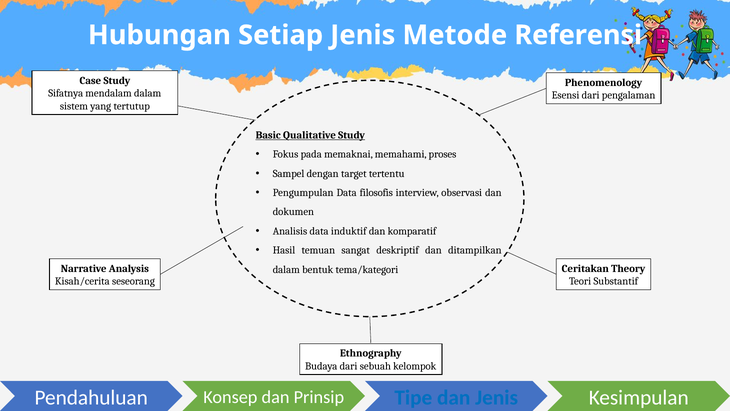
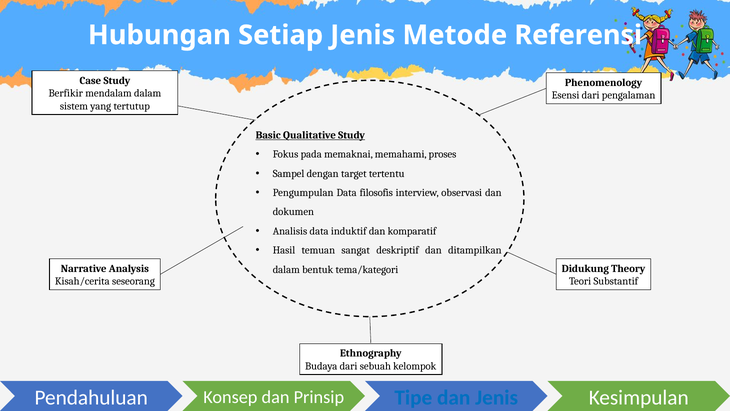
Sifatnya: Sifatnya -> Berfikir (66, 93)
Ceritakan: Ceritakan -> Didukung (585, 268)
